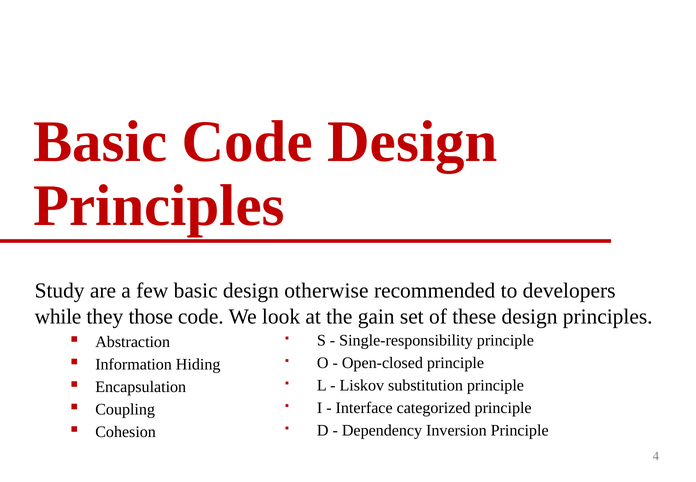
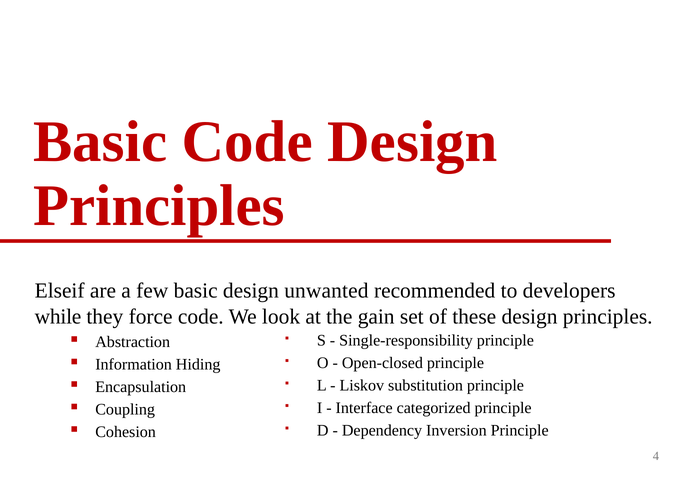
Study: Study -> Elseif (60, 291)
otherwise: otherwise -> unwanted (326, 291)
those: those -> force (151, 316)
